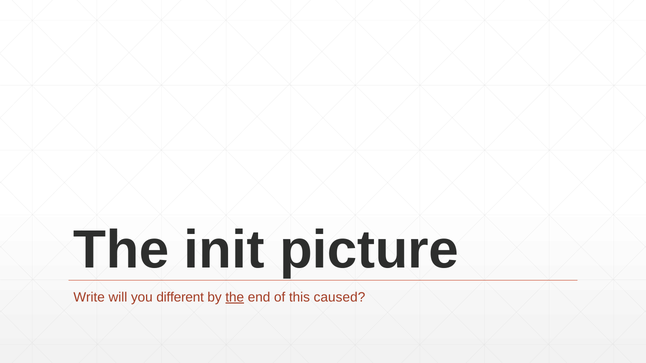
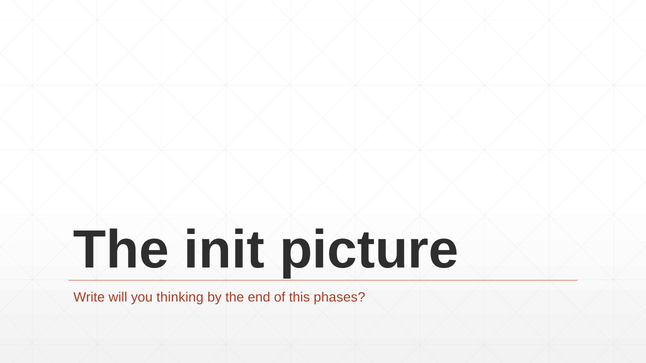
different: different -> thinking (180, 297)
the underline: present -> none (235, 297)
caused: caused -> phases (339, 297)
